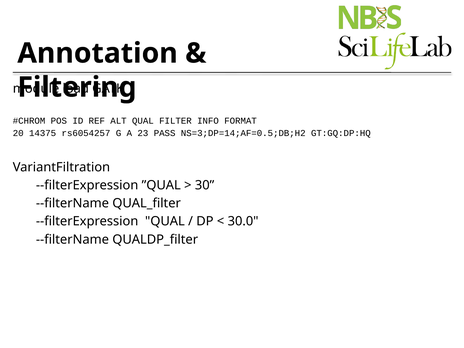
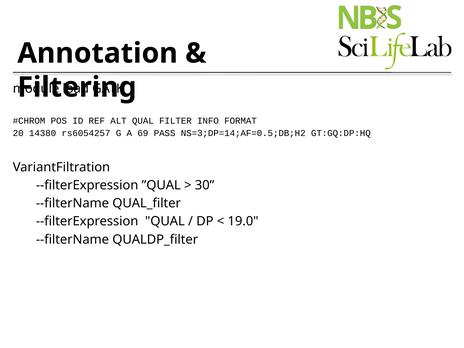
14375: 14375 -> 14380 (43, 133)
23: 23 -> 69 (143, 133)
30.0: 30.0 -> 19.0 (243, 221)
